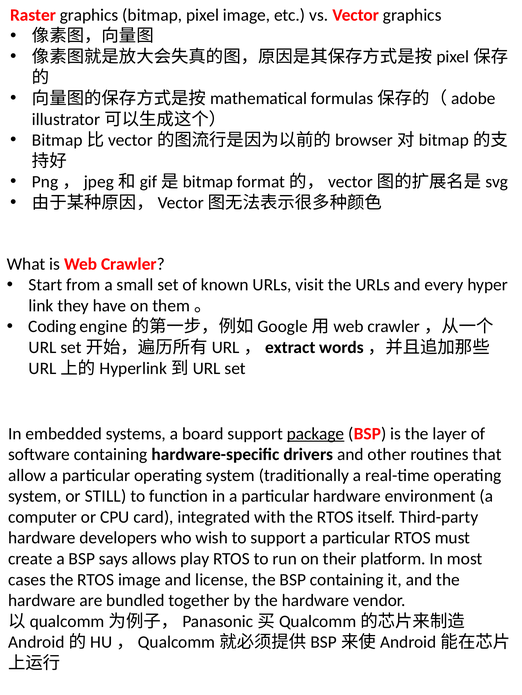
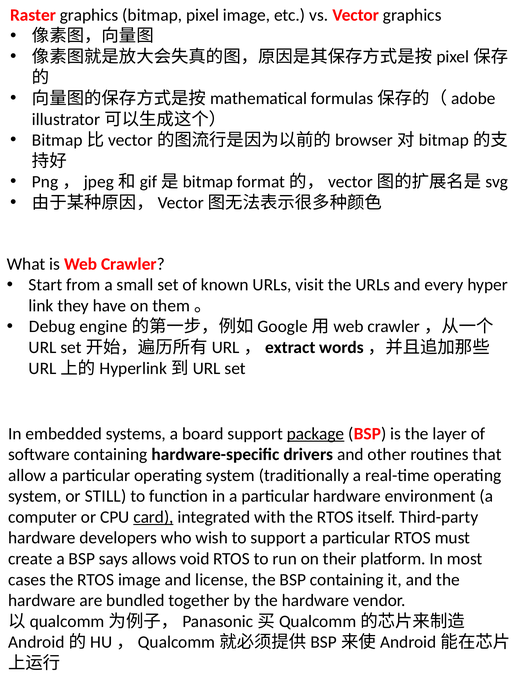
Coding: Coding -> Debug (52, 327)
card underline: none -> present (154, 518)
play: play -> void (195, 560)
